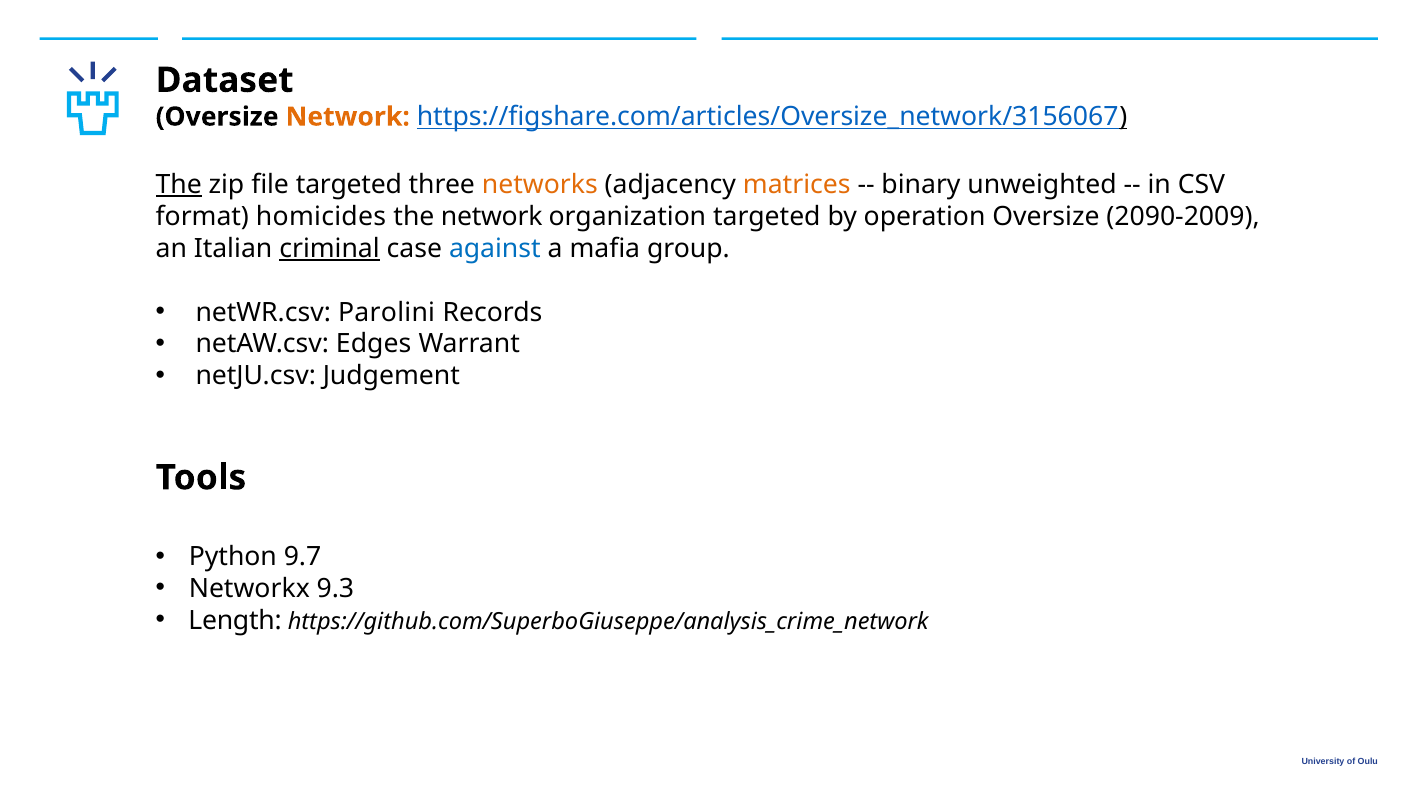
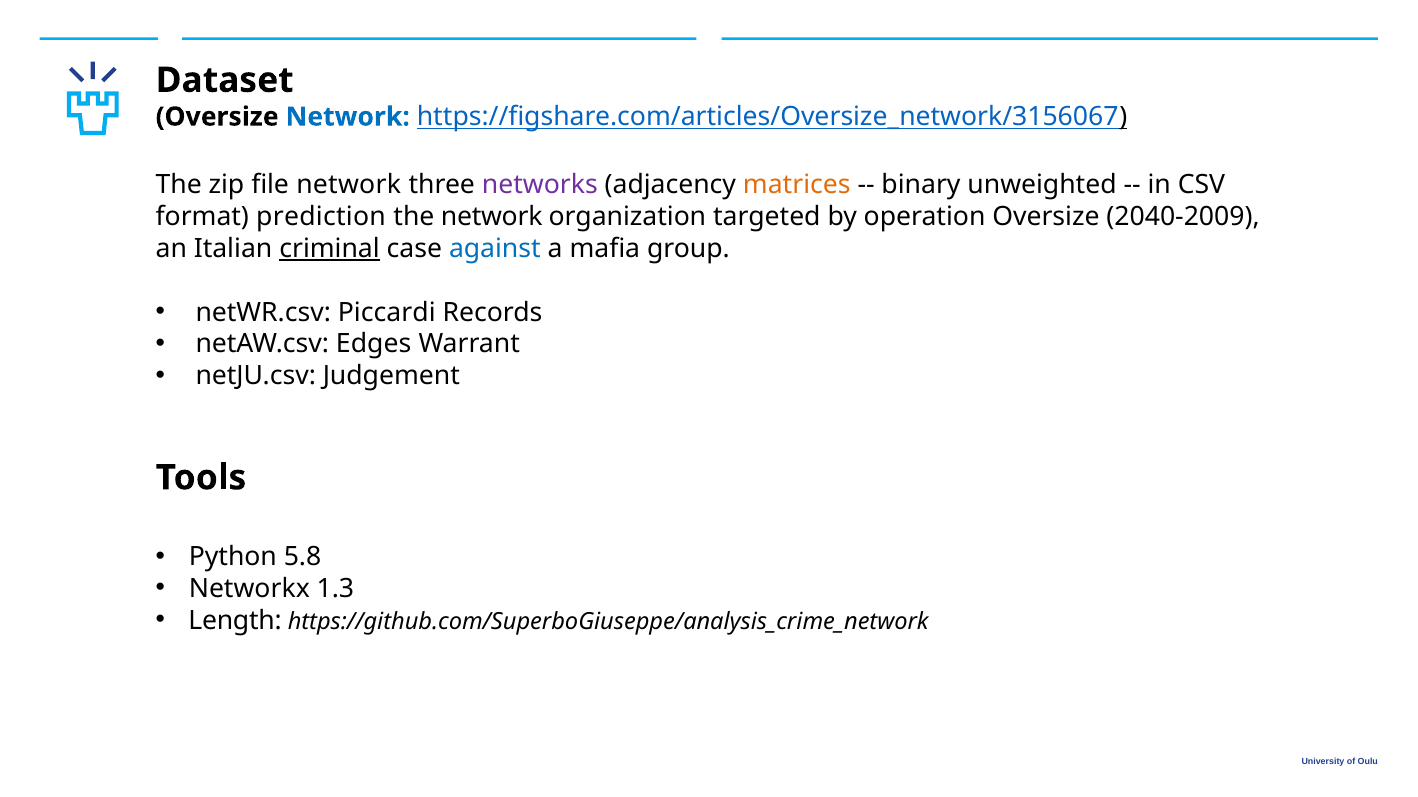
Network colour: orange -> blue (348, 117)
The underline: present -> none (179, 185)
file targeted: targeted -> network (349, 185)
networks colour: orange -> purple (540, 185)
homicides: homicides -> prediction (321, 217)
2090-2009: 2090-2009 -> 2040-2009 (1183, 217)
Parolini: Parolini -> Piccardi (387, 313)
9.7: 9.7 -> 5.8 (303, 557)
9.3: 9.3 -> 1.3 (335, 589)
